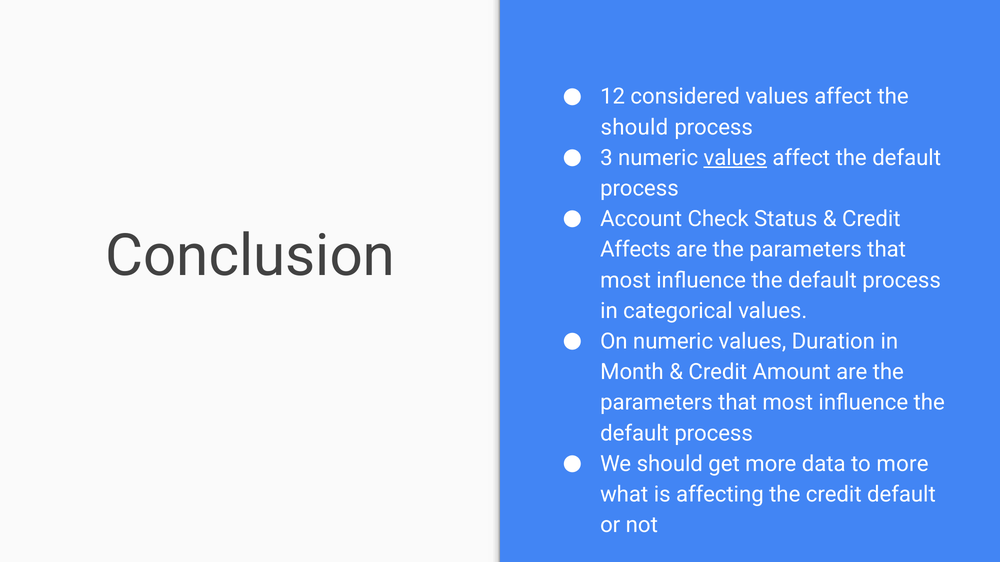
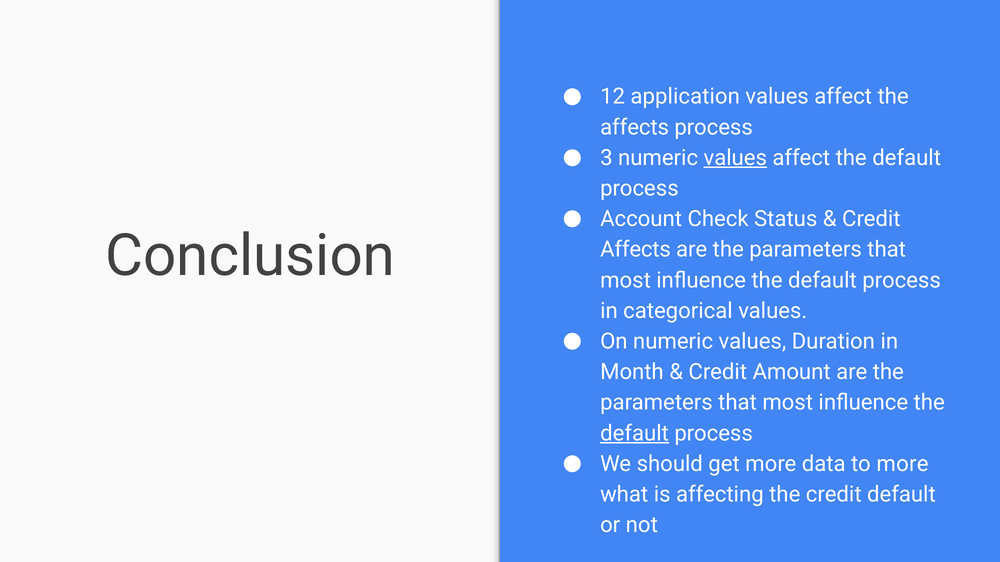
considered: considered -> application (685, 97)
should: should -> affects (635, 127)
default underline: none -> present (635, 434)
